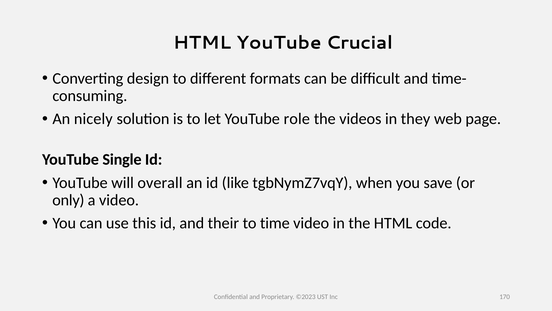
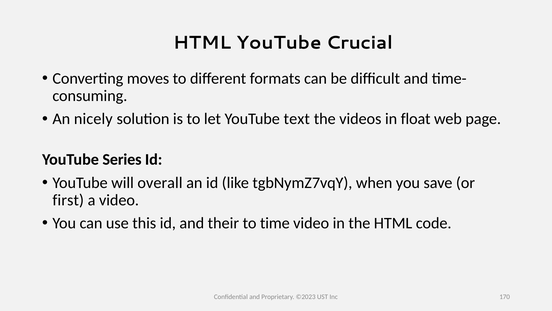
design: design -> moves (148, 78)
role: role -> text (297, 119)
they: they -> float (416, 119)
Single: Single -> Series (122, 159)
only: only -> first (68, 200)
